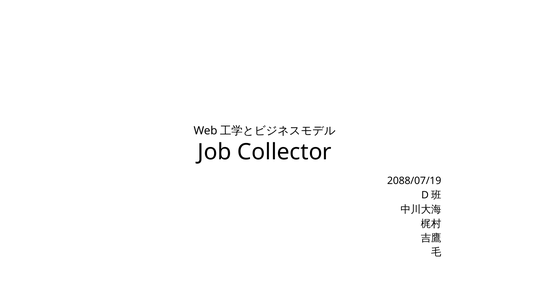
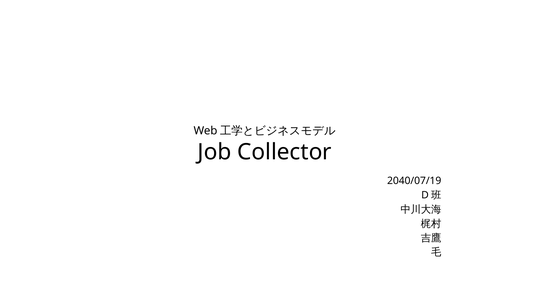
2088/07/19: 2088/07/19 -> 2040/07/19 (414, 181)
